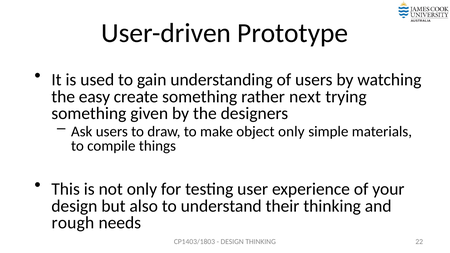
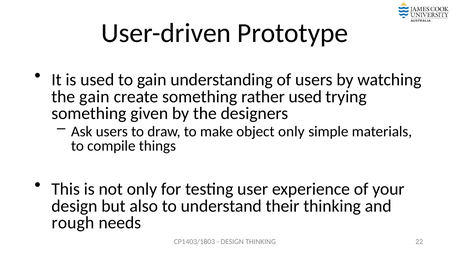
the easy: easy -> gain (94, 97)
rather next: next -> used (305, 97)
